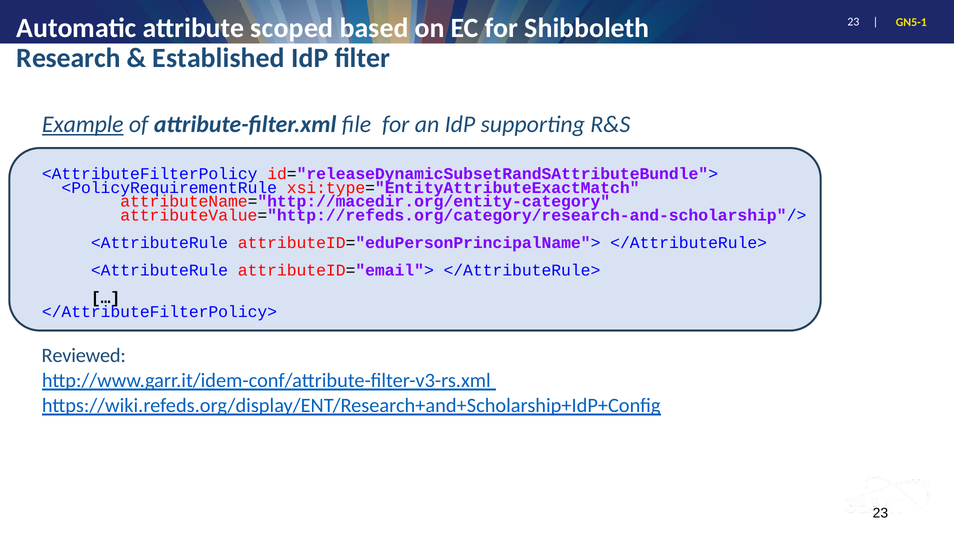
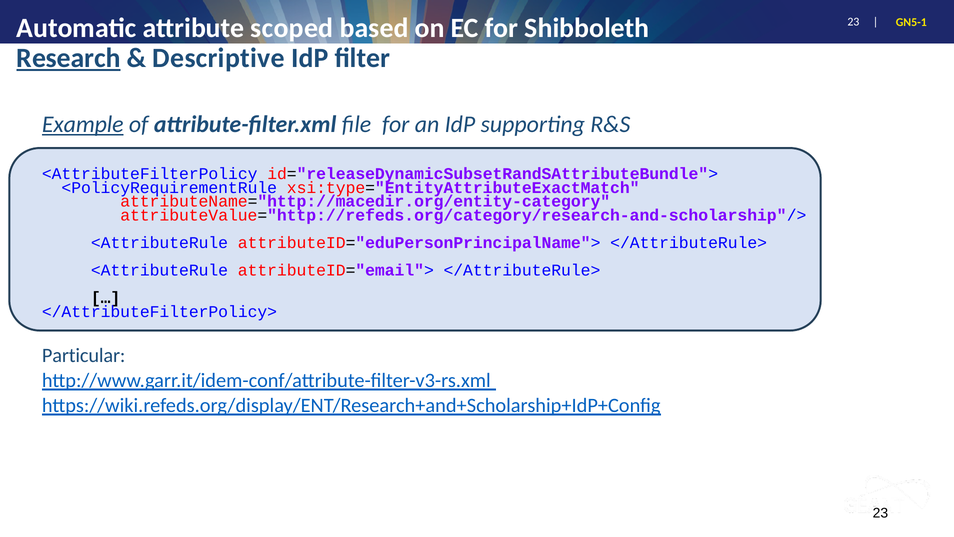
Research underline: none -> present (68, 58)
Established: Established -> Descriptive (219, 58)
Reviewed: Reviewed -> Particular (84, 355)
